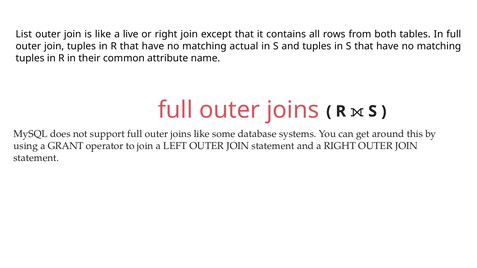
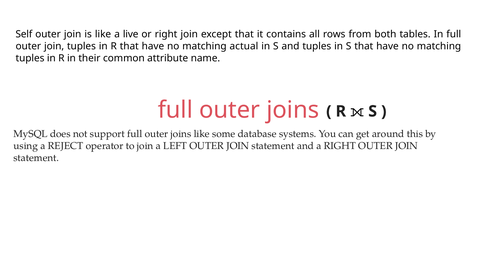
List: List -> Self (24, 34)
GRANT: GRANT -> REJECT (66, 146)
